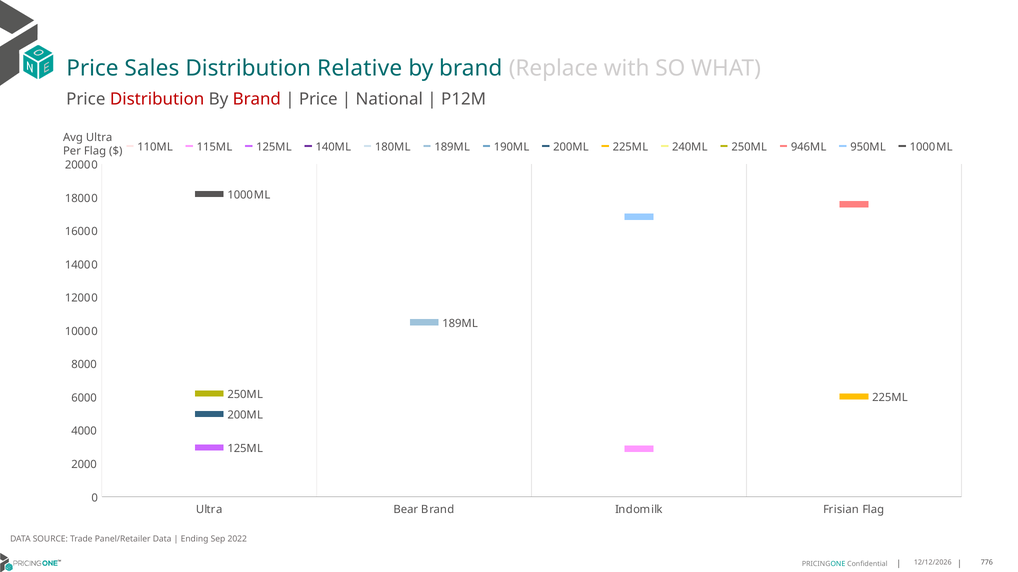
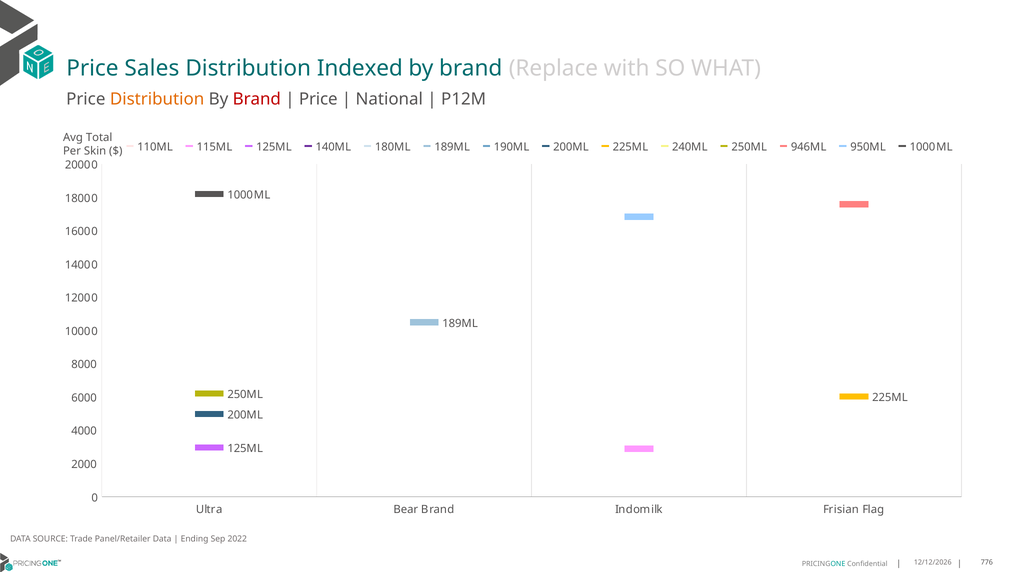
Relative: Relative -> Indexed (360, 68)
Distribution colour: red -> orange (157, 99)
Avg Ultra: Ultra -> Total (99, 138)
Per Flag: Flag -> Skin (95, 151)
